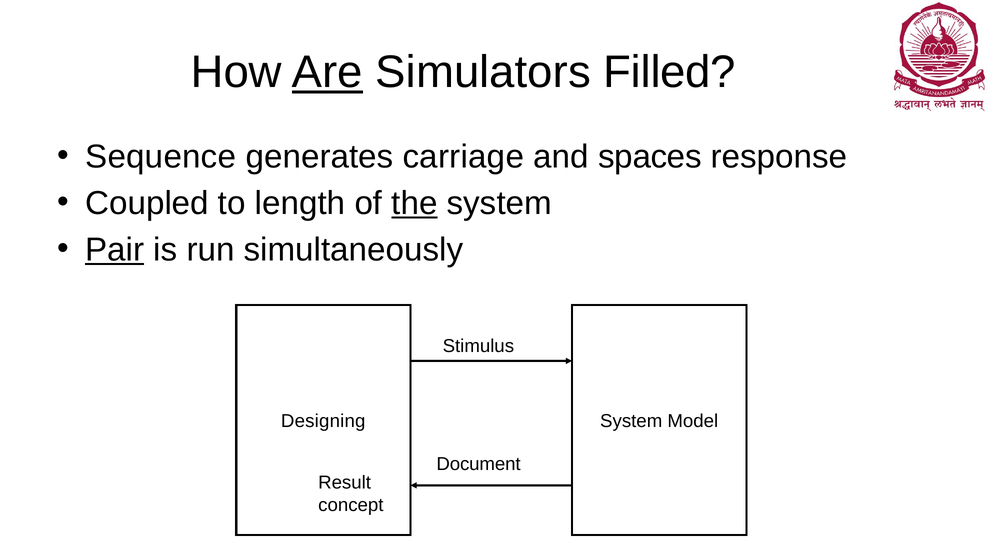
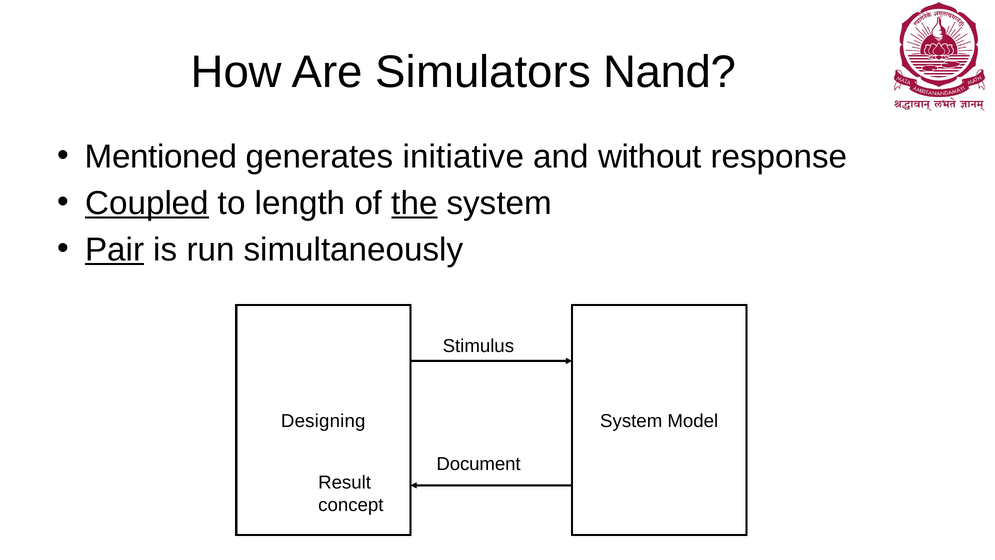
Are underline: present -> none (327, 72)
Filled: Filled -> Nand (670, 72)
Sequence: Sequence -> Mentioned (161, 157)
carriage: carriage -> initiative (463, 157)
spaces: spaces -> without (650, 157)
Coupled underline: none -> present (147, 203)
